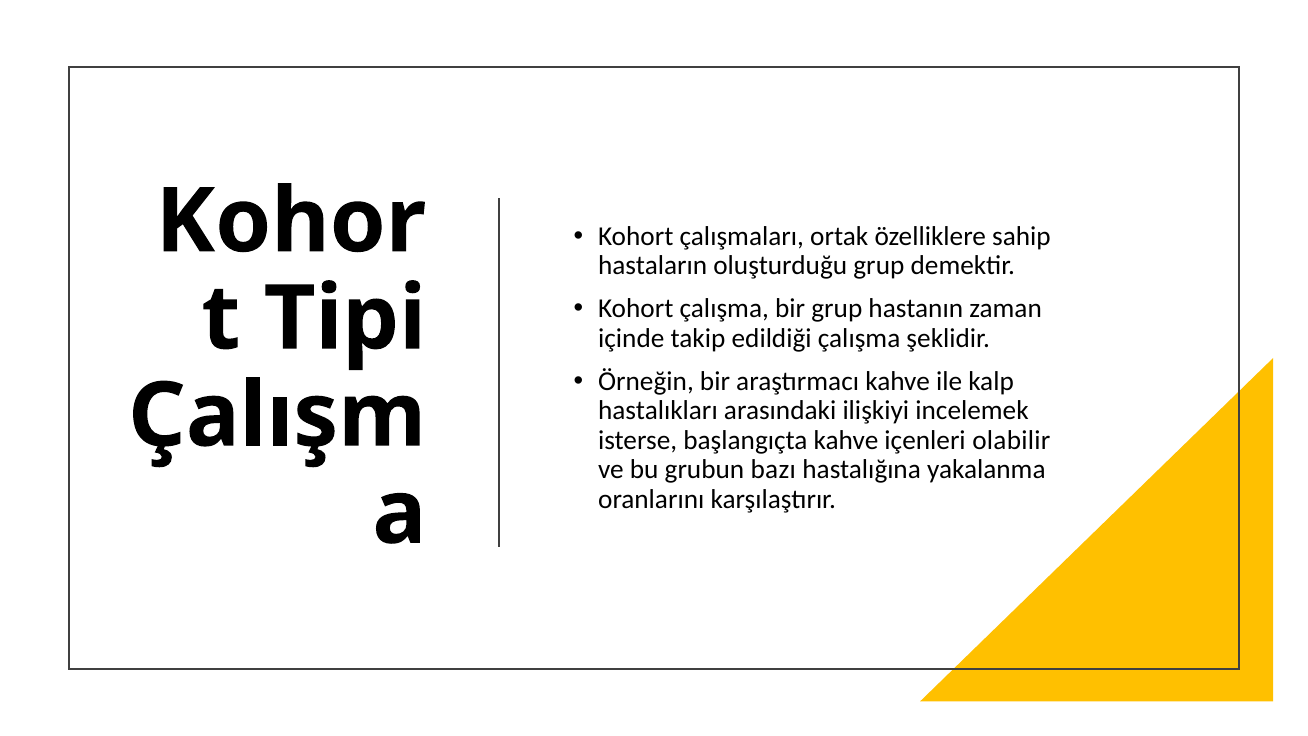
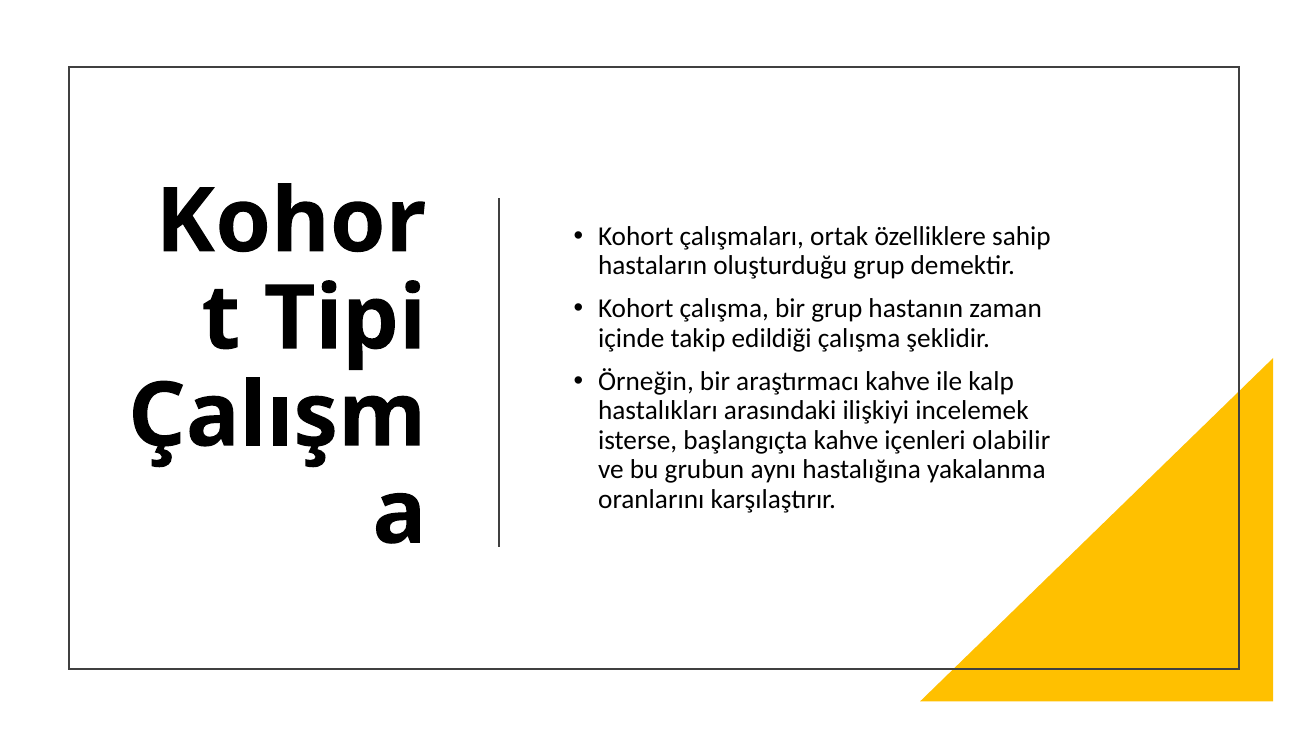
bazı: bazı -> aynı (773, 470)
